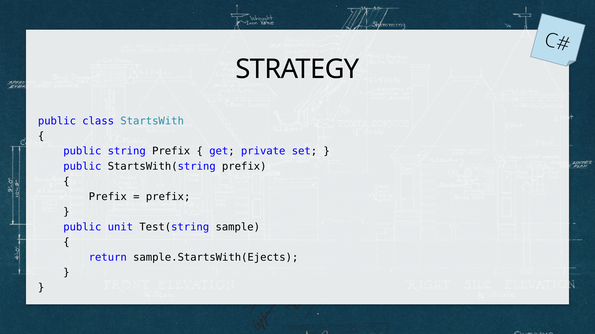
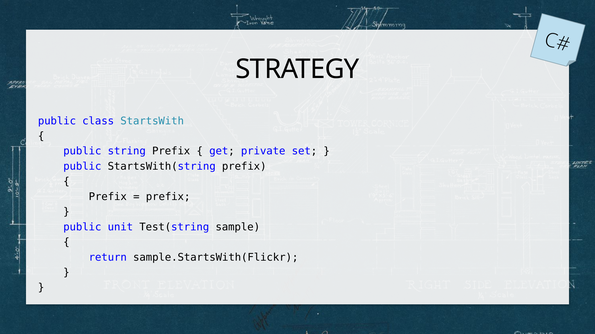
sample.StartsWith(Ejects: sample.StartsWith(Ejects -> sample.StartsWith(Flickr (216, 258)
